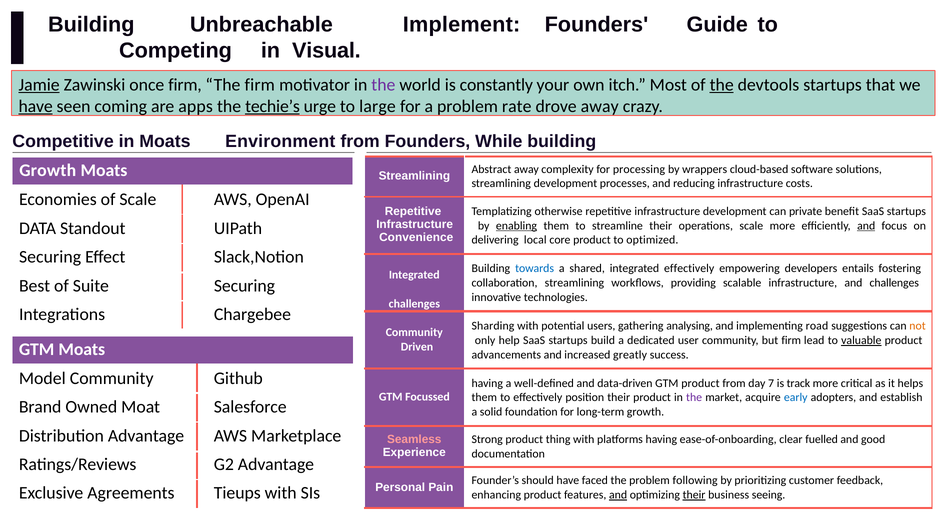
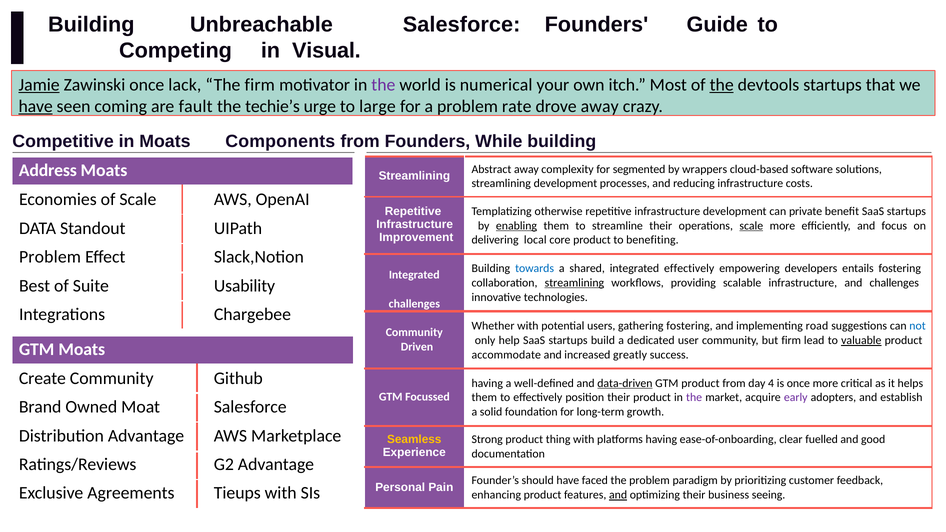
Unbreachable Implement: Implement -> Salesforce (462, 25)
once firm: firm -> lack (185, 85)
constantly: constantly -> numerical (496, 85)
apps: apps -> fault (196, 106)
techie’s underline: present -> none (273, 106)
Environment: Environment -> Components (280, 141)
Growth: Growth -> Address (48, 171)
processing: processing -> segmented (639, 169)
scale underline: none -> present (751, 226)
and underline: present -> none (866, 226)
Convenience: Convenience -> Improvement (416, 238)
optimized: optimized -> benefiting (652, 240)
Securing: Securing -> Problem (50, 257)
streamlining underline: none -> present (574, 283)
Suite Securing: Securing -> Usability (245, 286)
Sharding: Sharding -> Whether (493, 326)
gathering analysing: analysing -> fostering (689, 326)
not colour: orange -> blue (918, 326)
advancements: advancements -> accommodate (506, 355)
Model: Model -> Create (42, 378)
data-driven underline: none -> present (625, 383)
7: 7 -> 4 (771, 383)
is track: track -> once (798, 383)
early colour: blue -> purple (796, 398)
Seamless colour: pink -> yellow (414, 439)
following: following -> paradigm (695, 481)
their underline: present -> none (694, 495)
